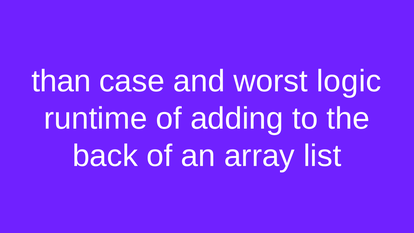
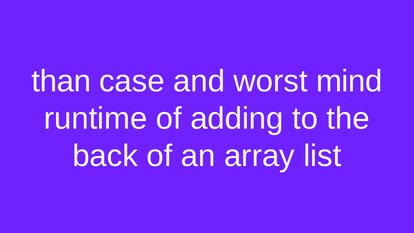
logic: logic -> mind (349, 81)
